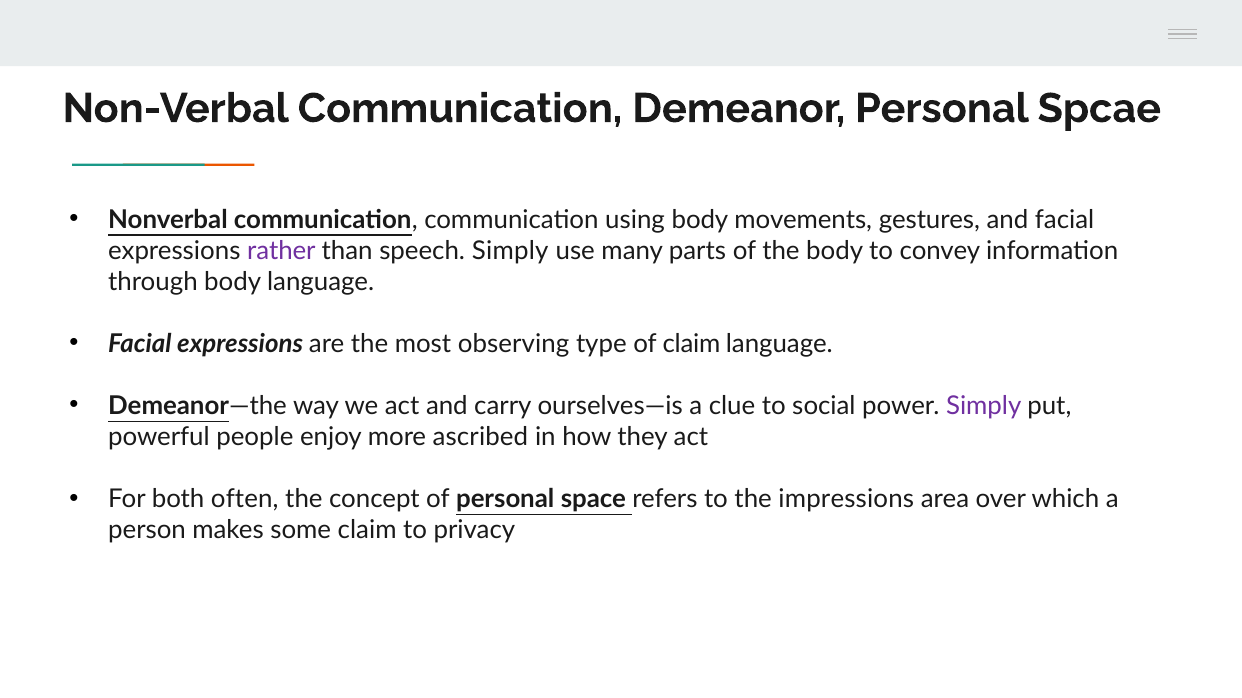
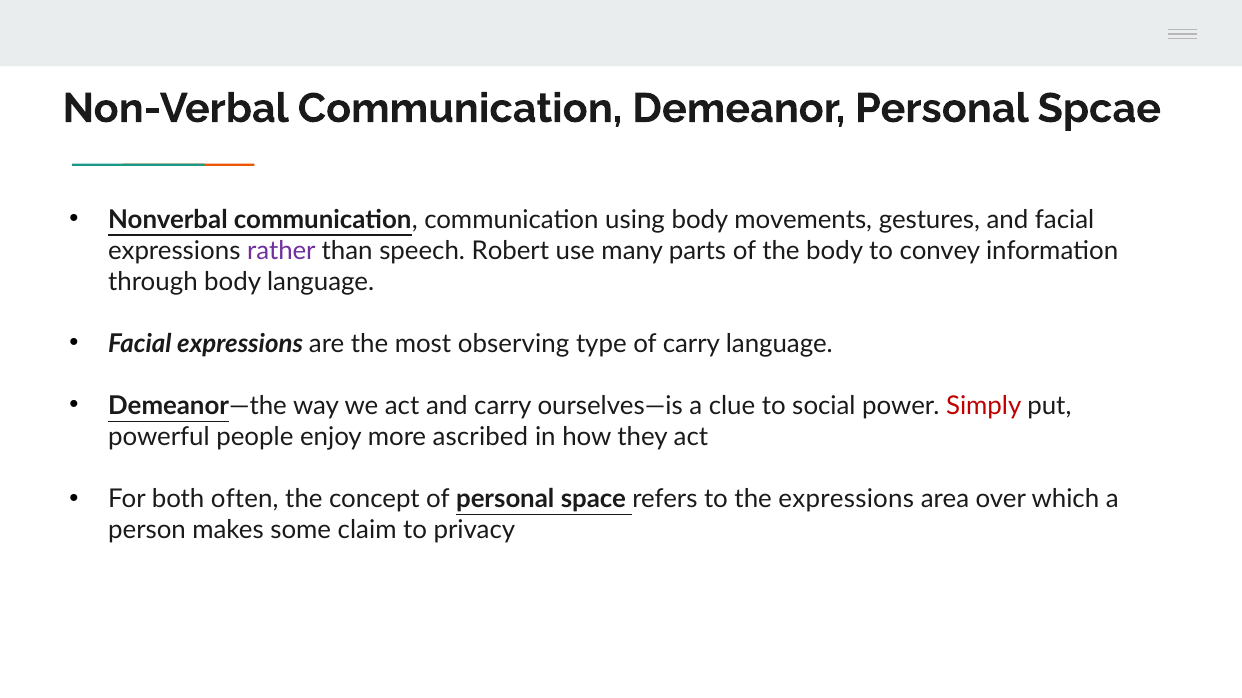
speech Simply: Simply -> Robert (510, 251)
of claim: claim -> carry (691, 344)
Simply colour: purple -> red (984, 406)
the impressions: impressions -> expressions (846, 500)
